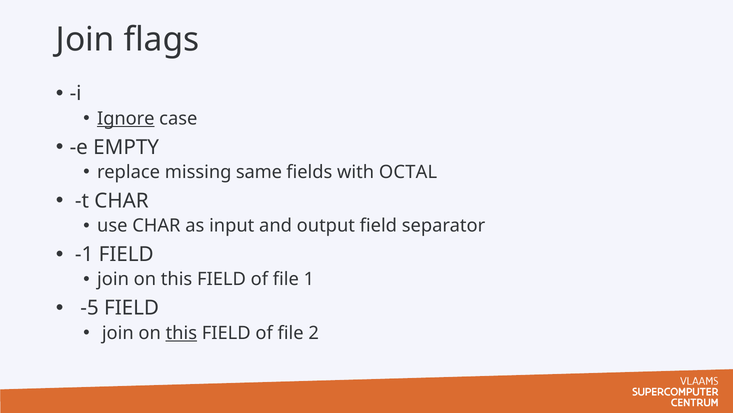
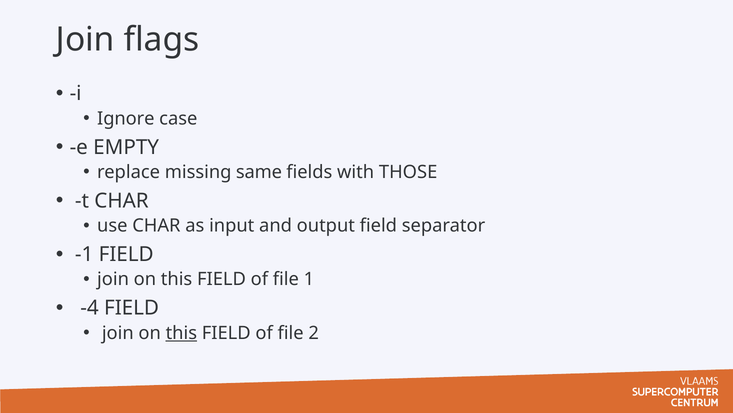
Ignore underline: present -> none (126, 118)
OCTAL: OCTAL -> THOSE (408, 172)
-5: -5 -> -4 (90, 308)
